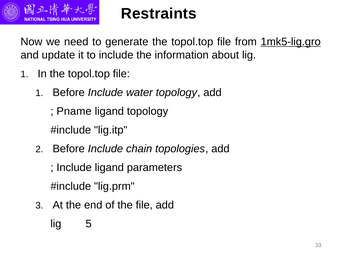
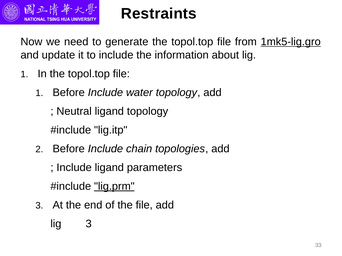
Pname: Pname -> Neutral (74, 111)
lig.prm underline: none -> present (114, 187)
lig 5: 5 -> 3 (89, 224)
